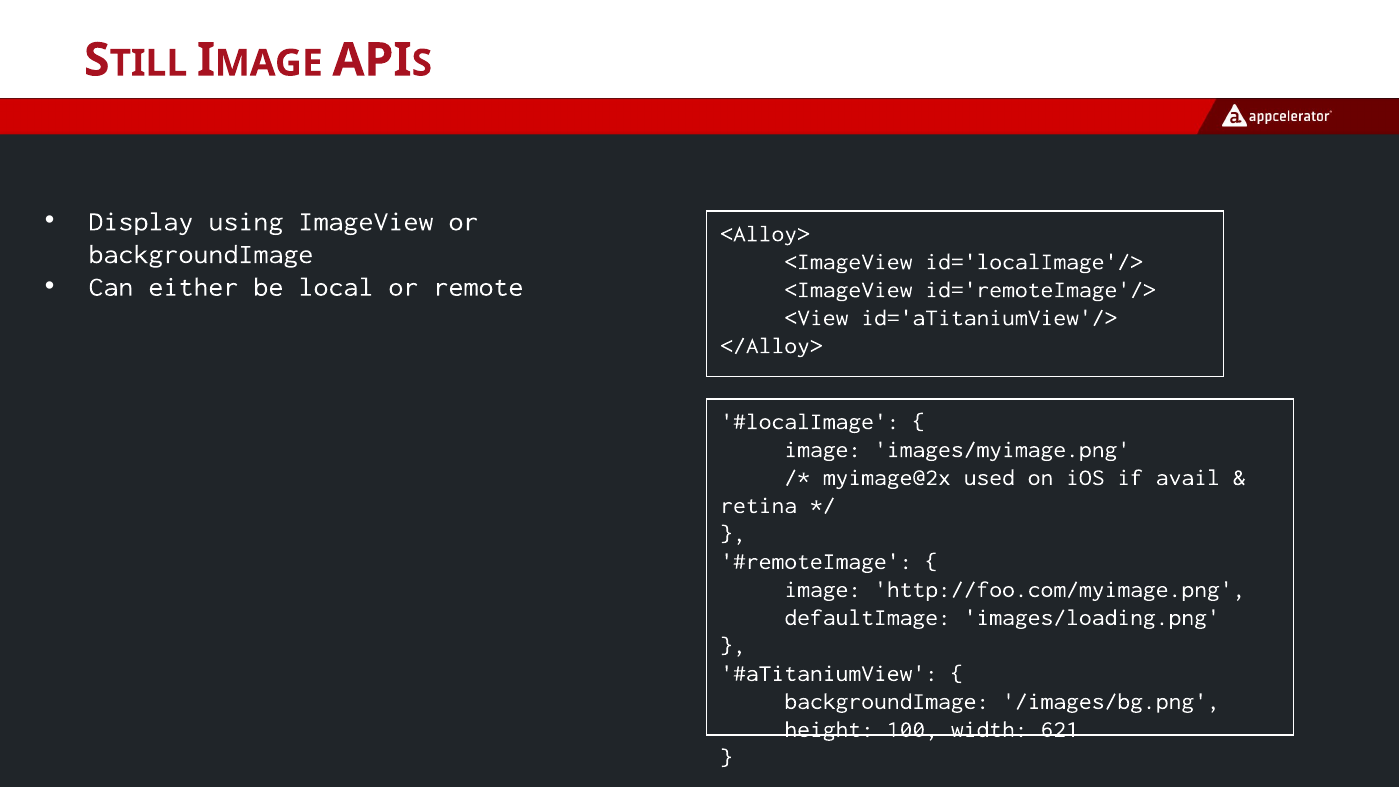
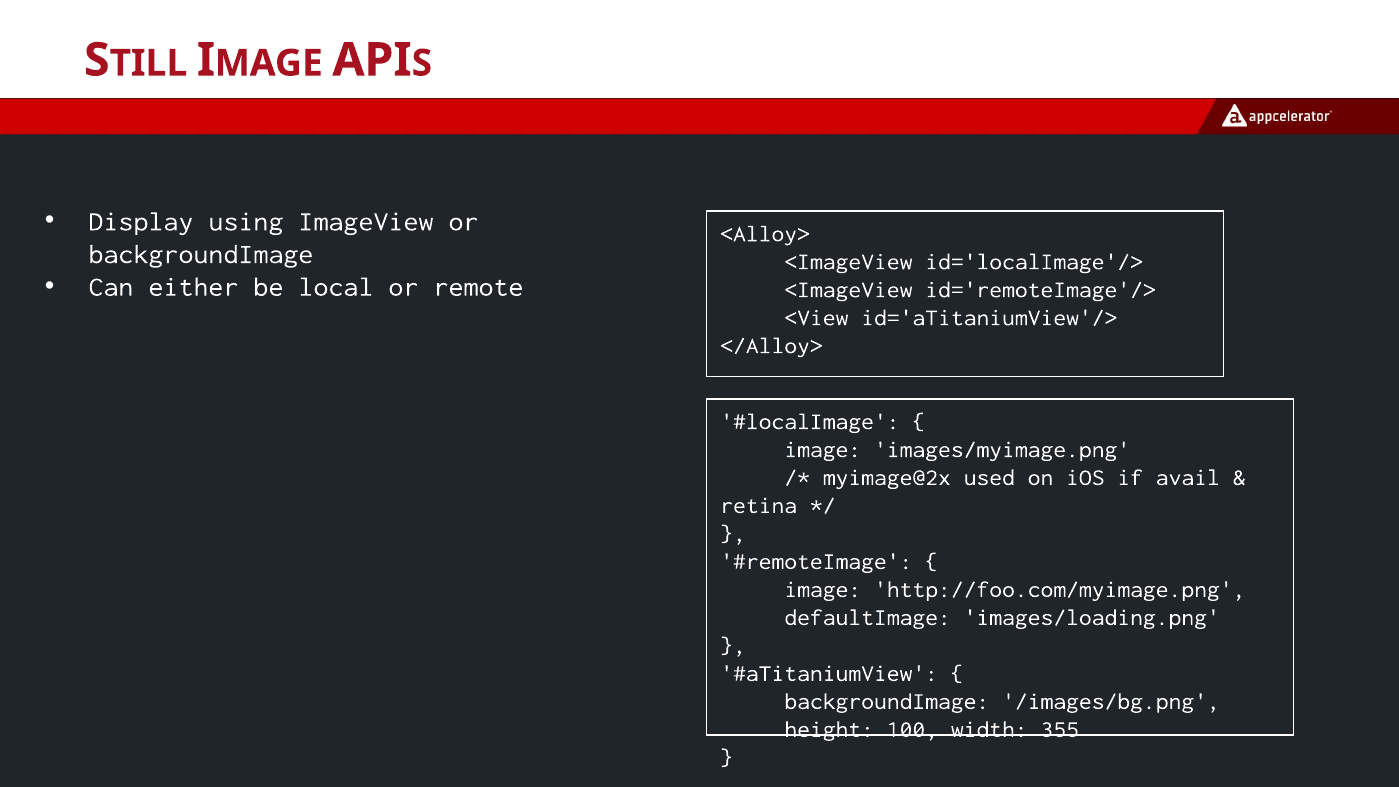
621: 621 -> 355 (1060, 729)
